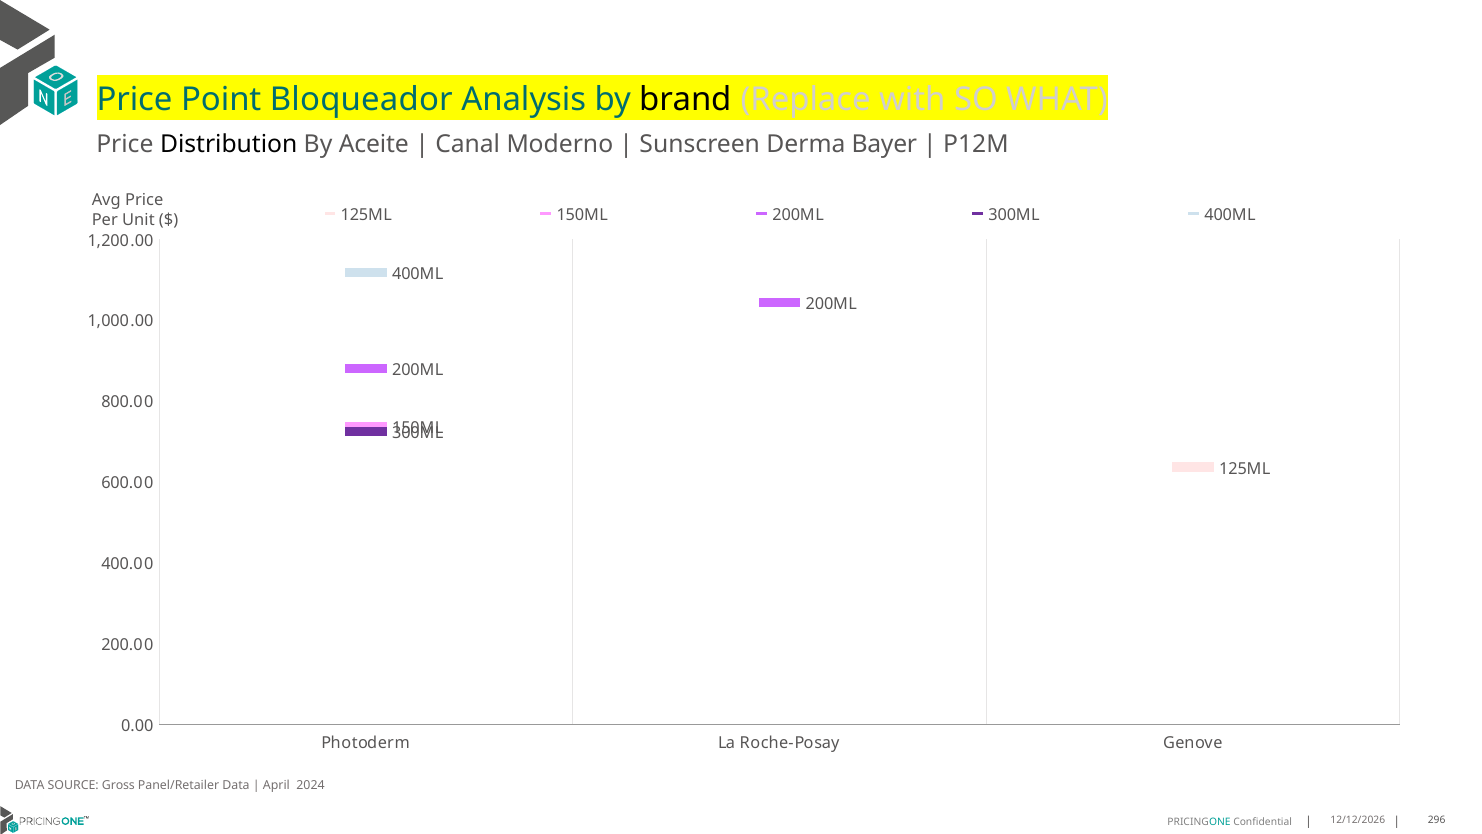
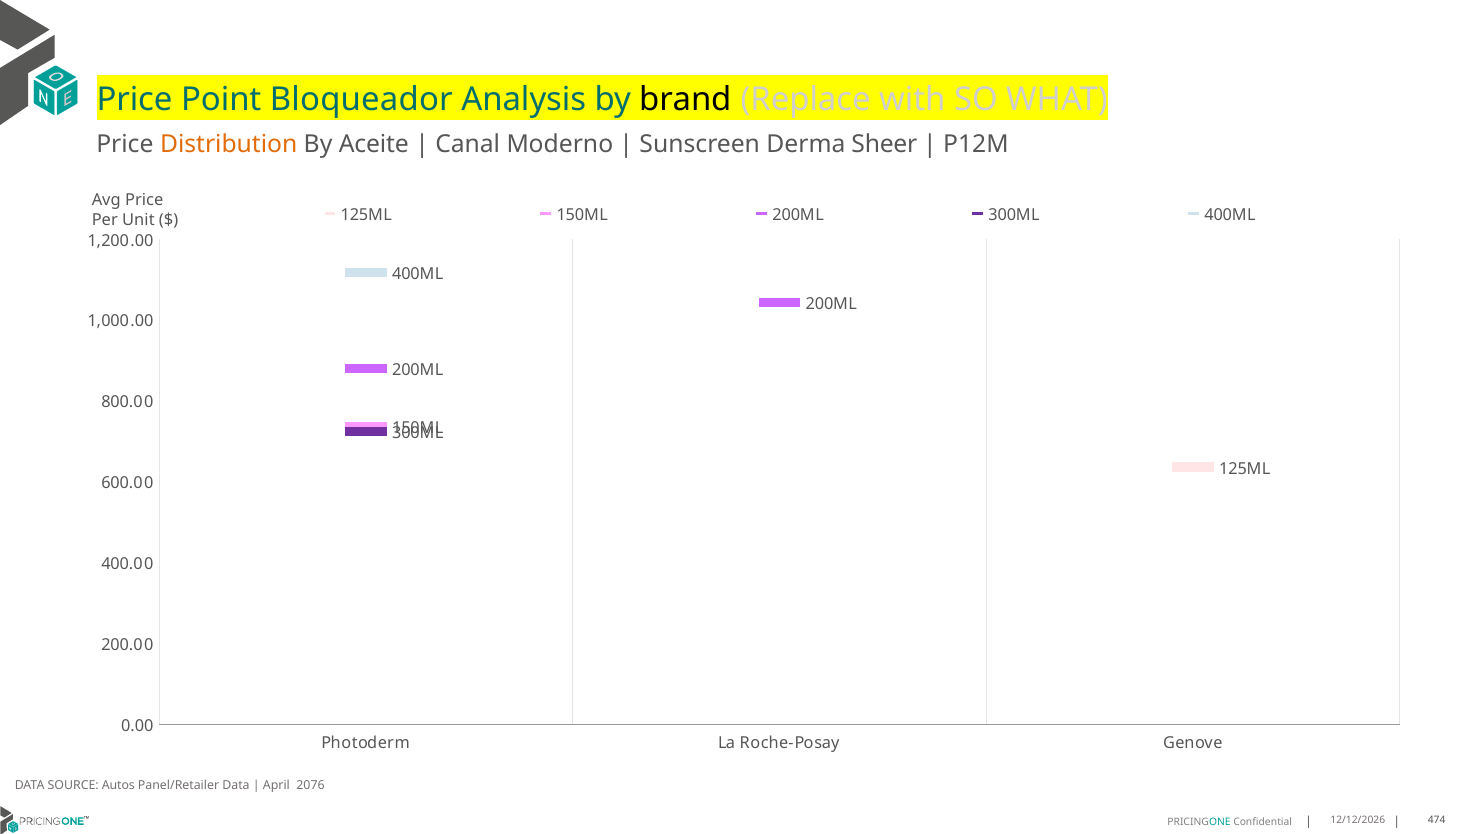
Distribution colour: black -> orange (229, 144)
Bayer: Bayer -> Sheer (884, 144)
Gross: Gross -> Autos (118, 785)
2024: 2024 -> 2076 (311, 785)
296: 296 -> 474 (1437, 820)
